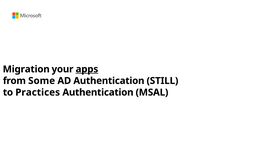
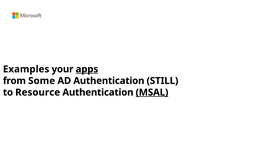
Migration: Migration -> Examples (26, 69)
Practices: Practices -> Resource (38, 92)
MSAL underline: none -> present (152, 92)
